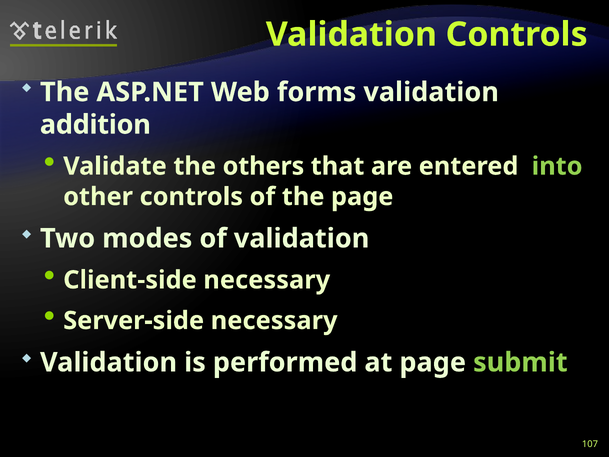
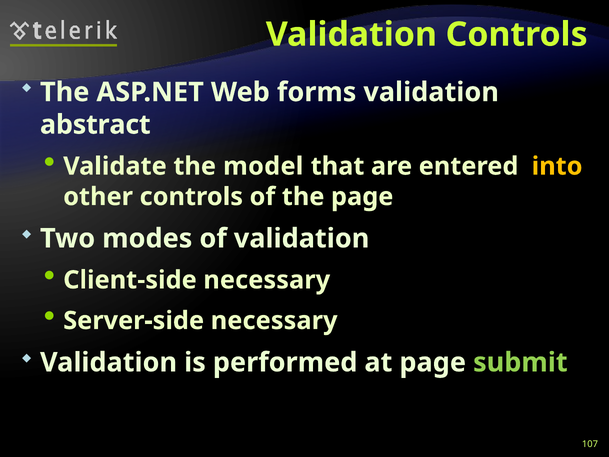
addition: addition -> abstract (95, 125)
others: others -> model (263, 166)
into colour: light green -> yellow (557, 166)
